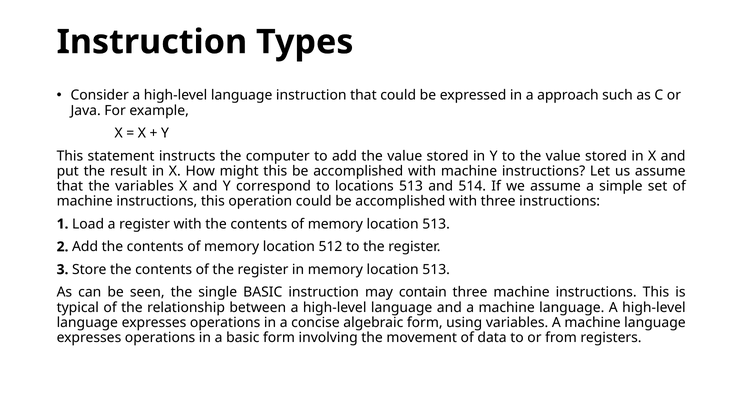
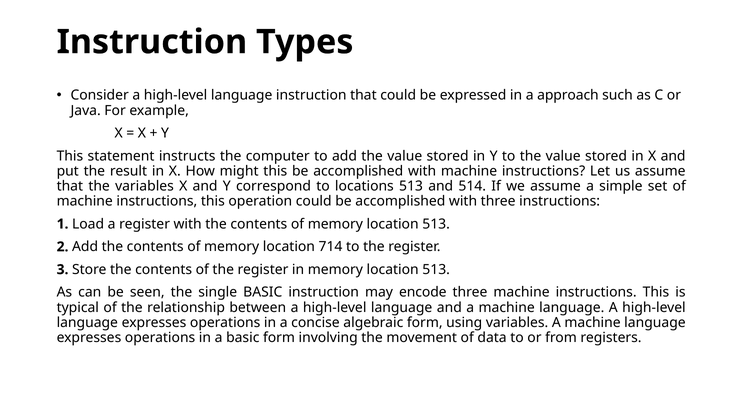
512: 512 -> 714 (331, 247)
contain: contain -> encode (423, 292)
